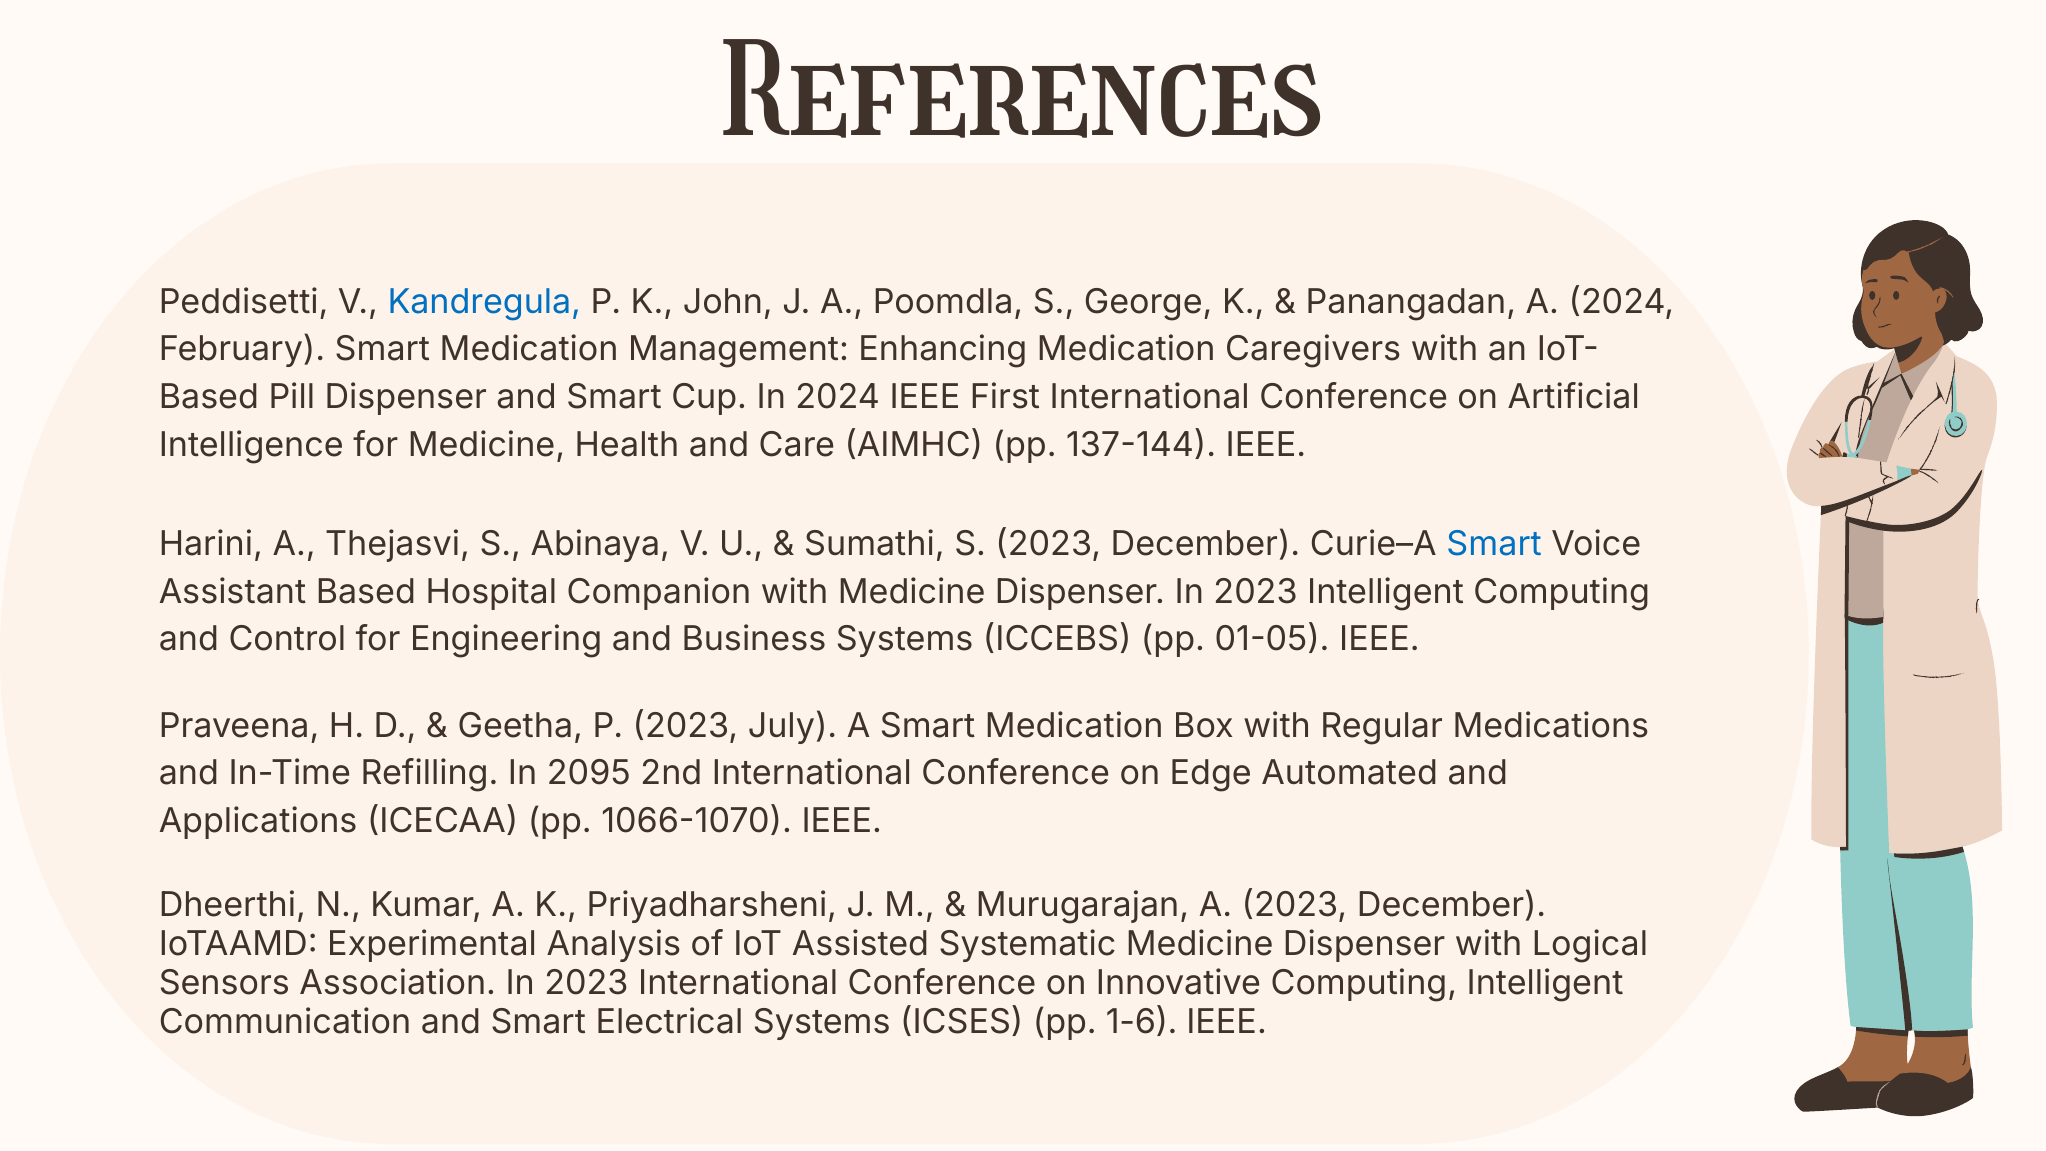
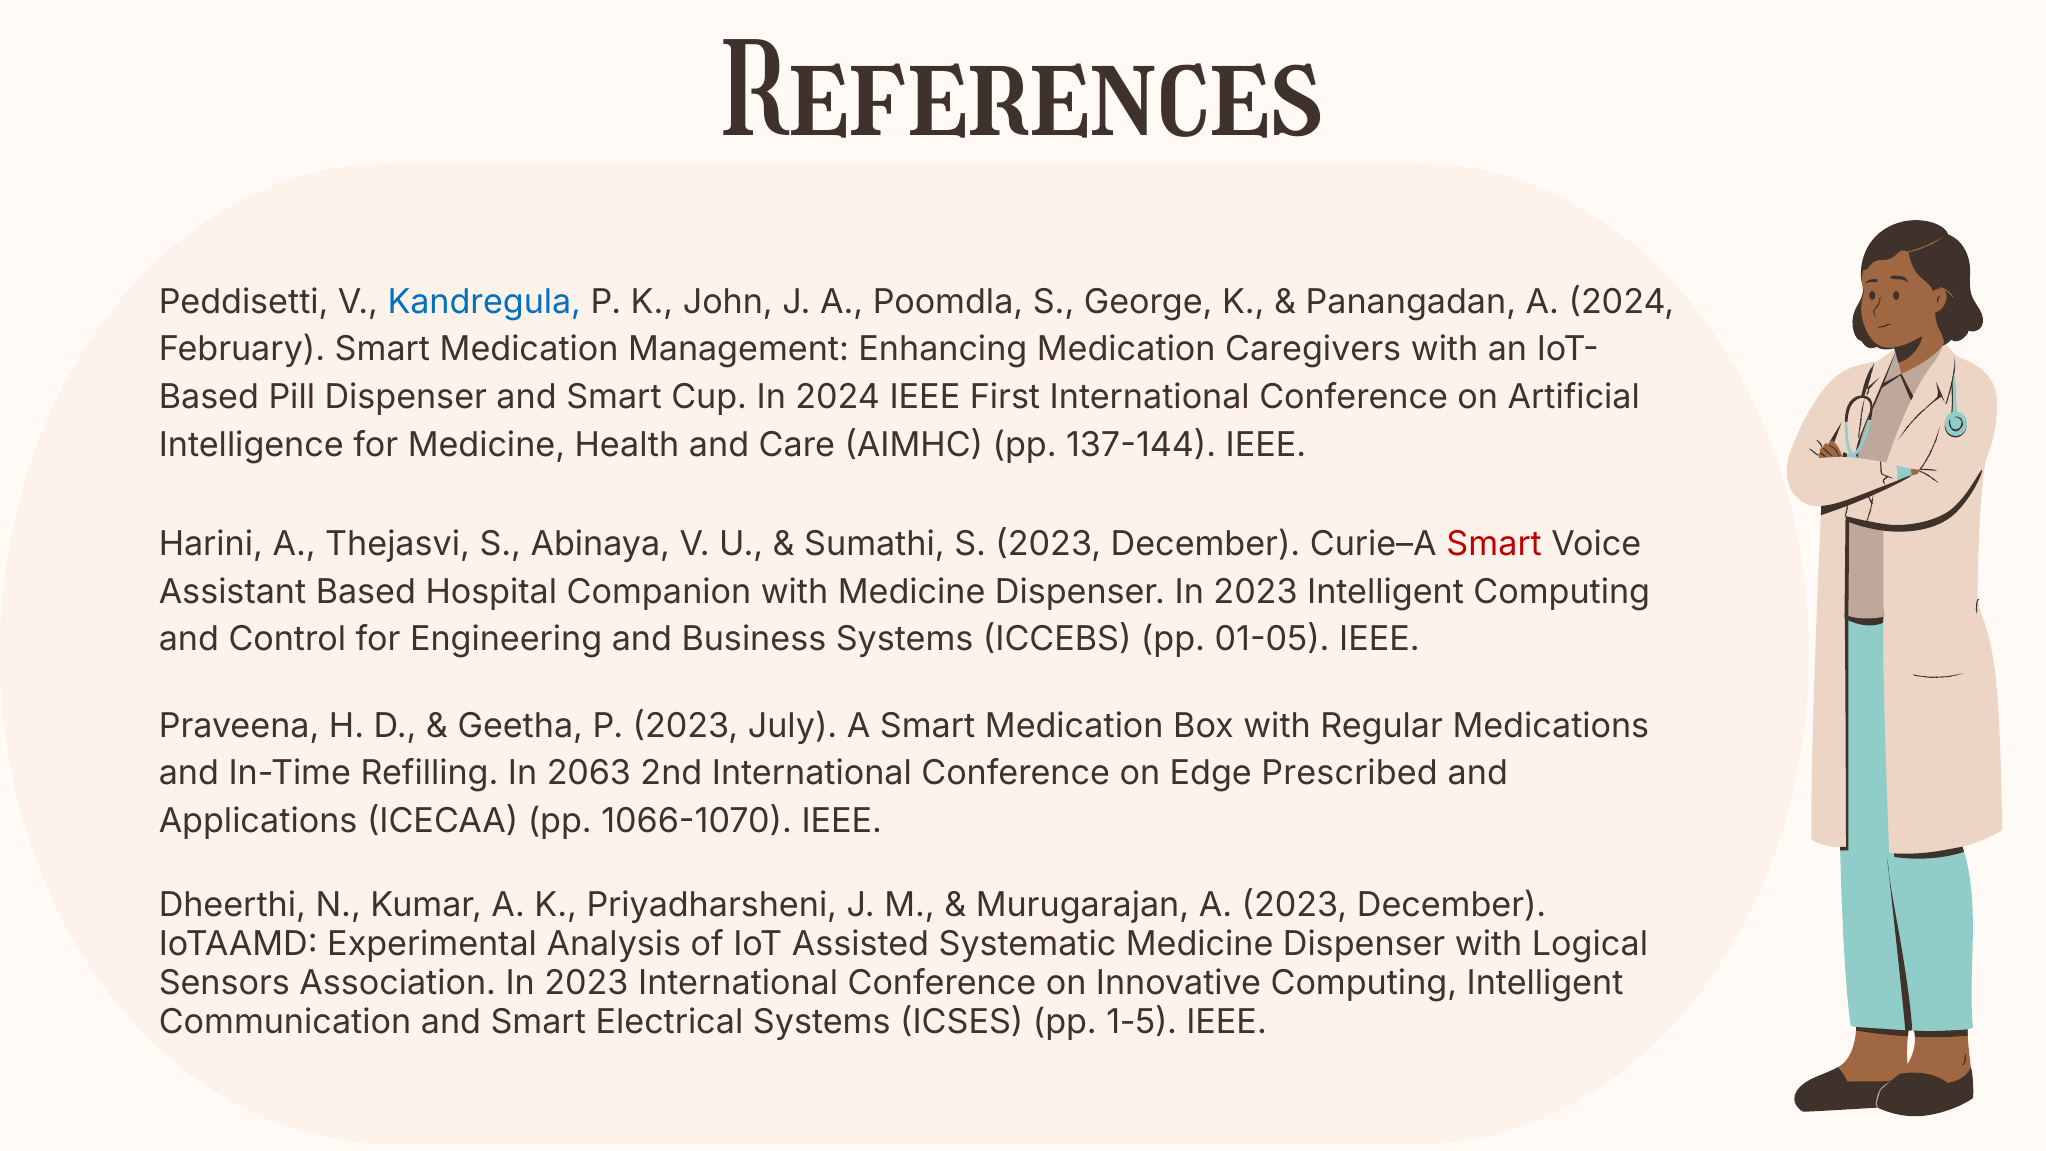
Smart colour: blue -> red (1494, 544)
2095: 2095 -> 2063 (589, 774)
Automated: Automated -> Prescribed (1350, 774)
1-6: 1-6 -> 1-5 (1142, 1022)
